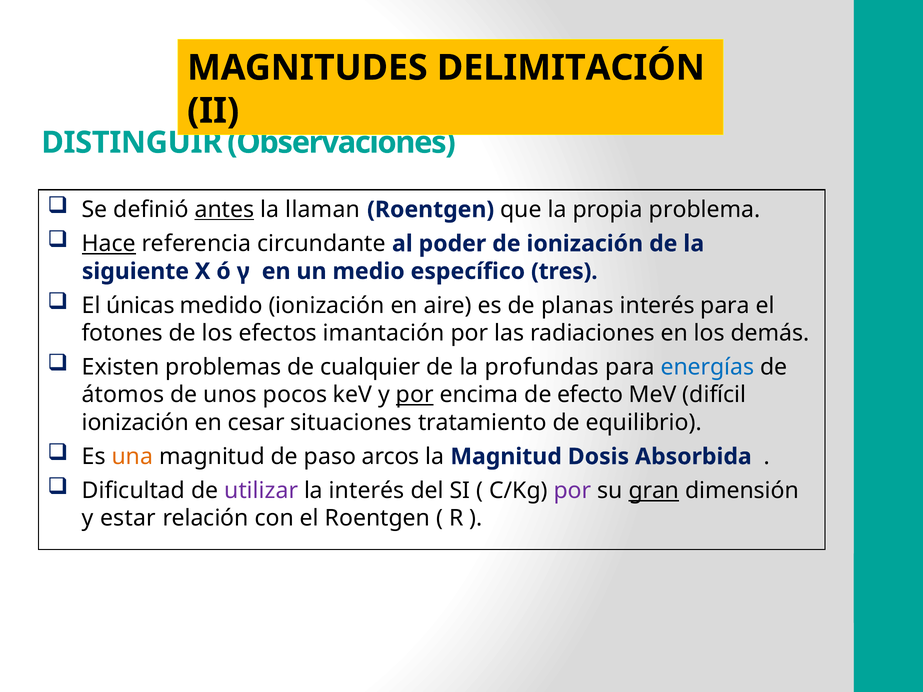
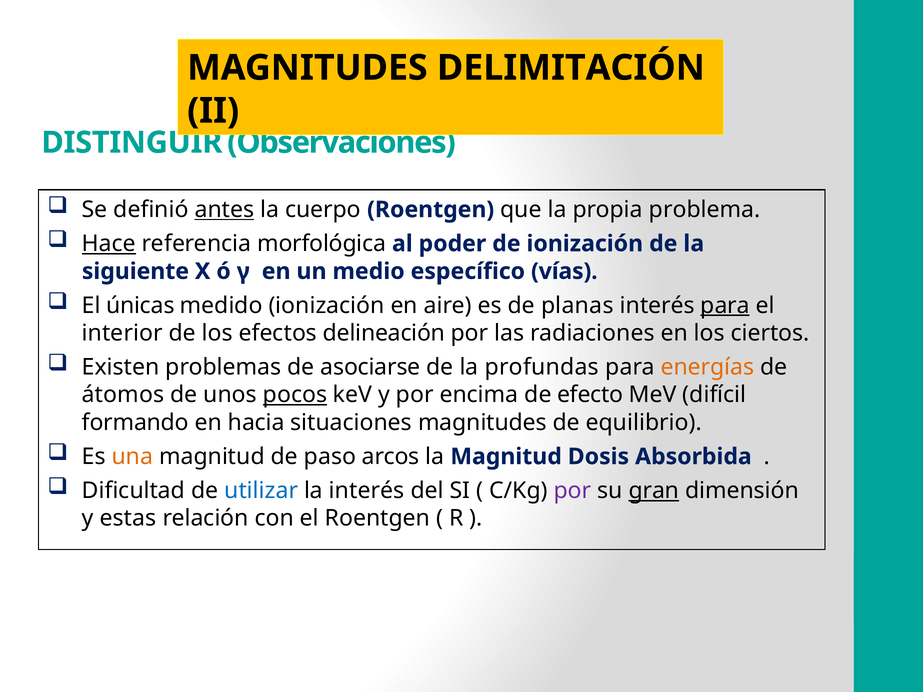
llaman: llaman -> cuerpo (323, 210)
circundante: circundante -> morfológica (322, 244)
tres: tres -> vías (564, 271)
para underline: none -> present (725, 306)
fotones: fotones -> interior (122, 333)
imantación: imantación -> delineación (384, 333)
demás: demás -> ciertos (770, 333)
cualquier: cualquier -> asociarse (370, 367)
energías colour: blue -> orange (707, 367)
pocos underline: none -> present (295, 395)
por underline: present -> none (415, 395)
ionización: ionización -> formando (135, 423)
cesar: cesar -> hacia (256, 423)
situaciones tratamiento: tratamiento -> magnitudes (482, 423)
utilizar colour: purple -> blue (261, 491)
estar: estar -> estas (128, 519)
